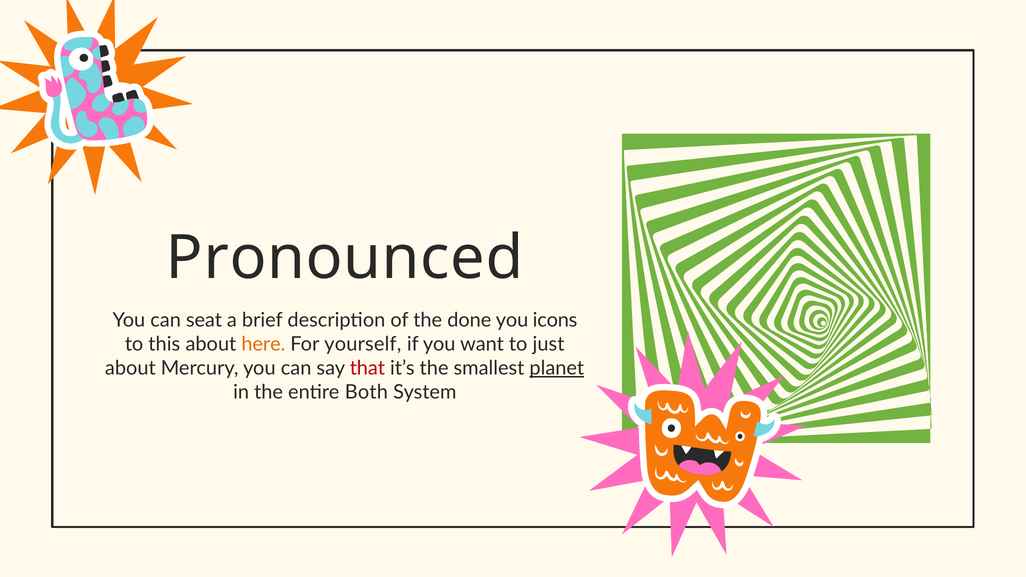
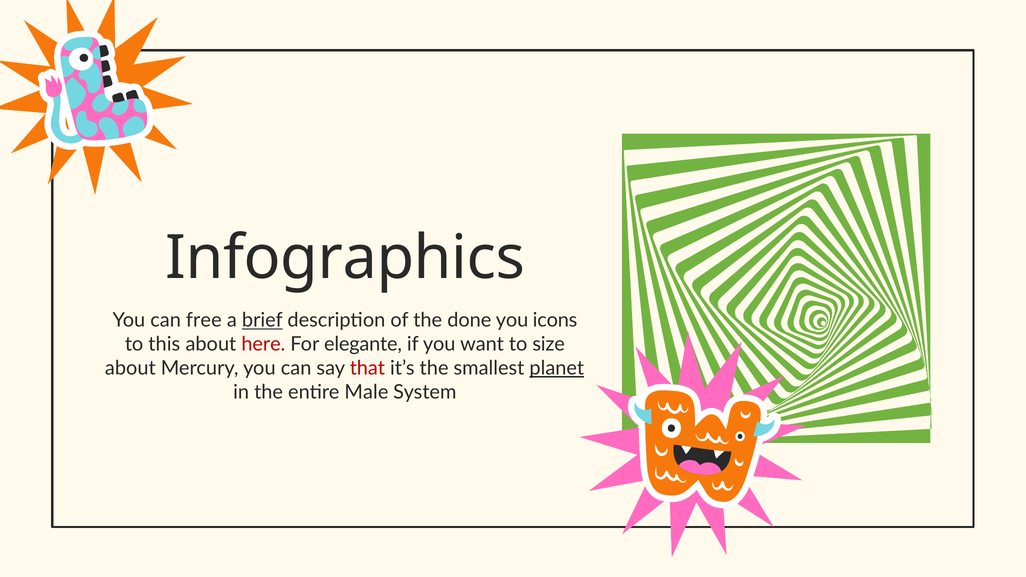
Pronounced: Pronounced -> Infographics (345, 258)
seat: seat -> free (204, 320)
brief underline: none -> present (262, 320)
here colour: orange -> red (263, 344)
yourself: yourself -> elegante (363, 344)
just: just -> size (549, 344)
Both: Both -> Male (366, 392)
